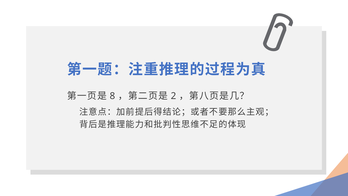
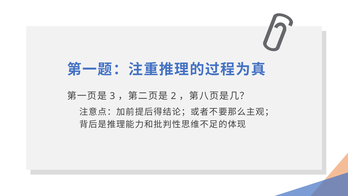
8: 8 -> 3 (112, 96)
